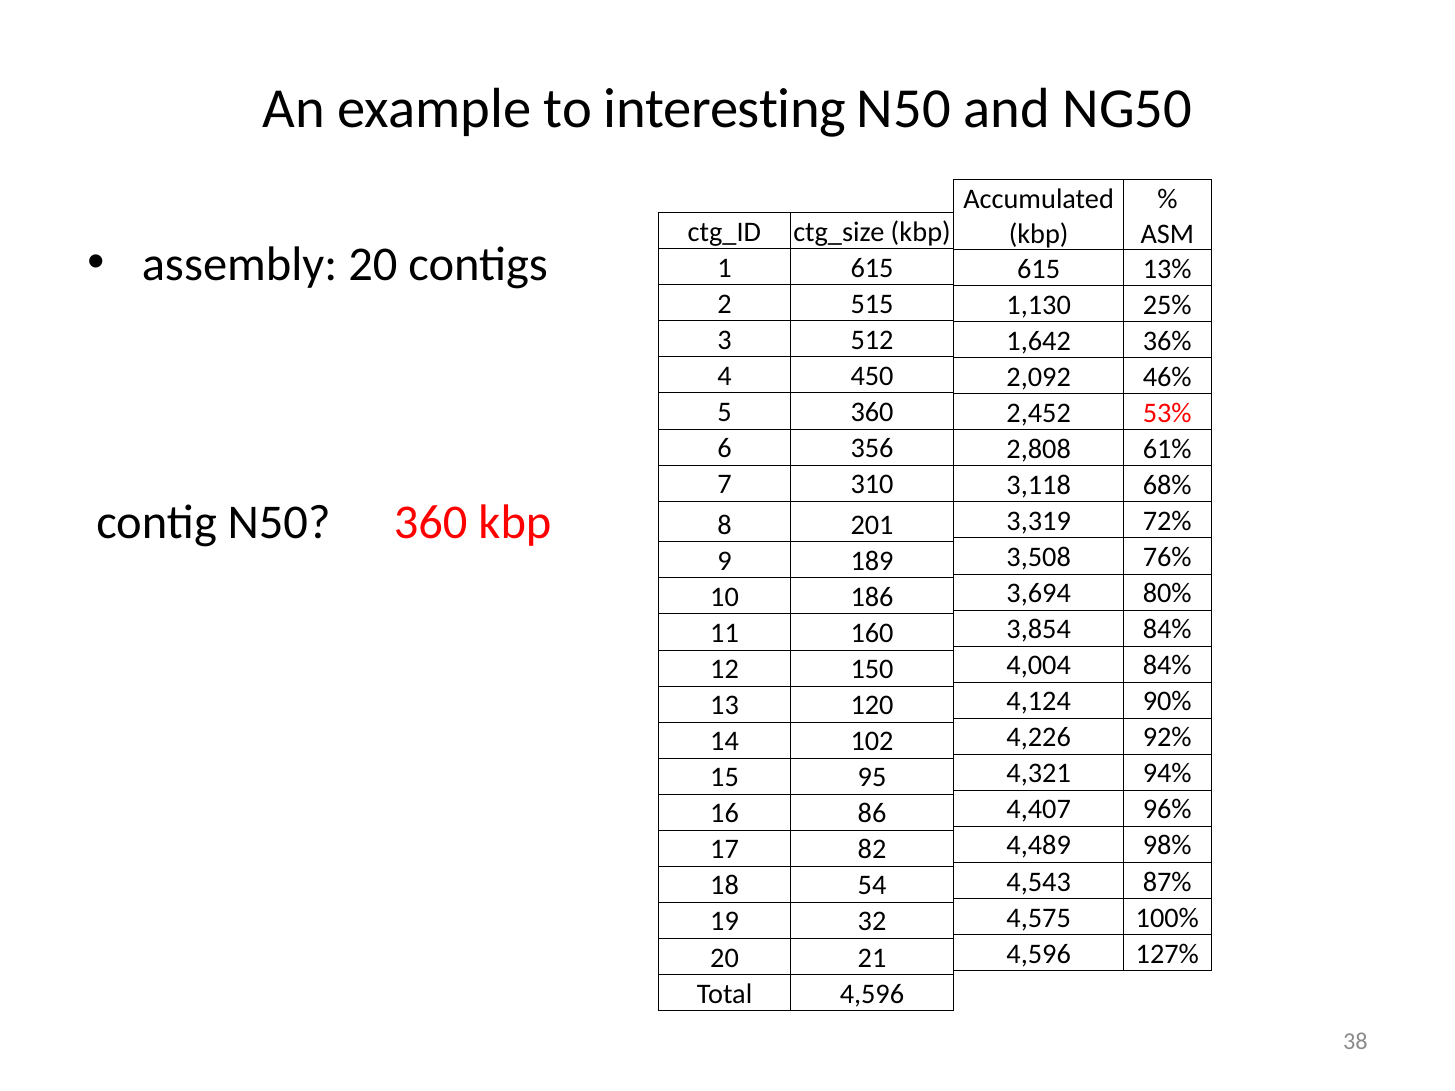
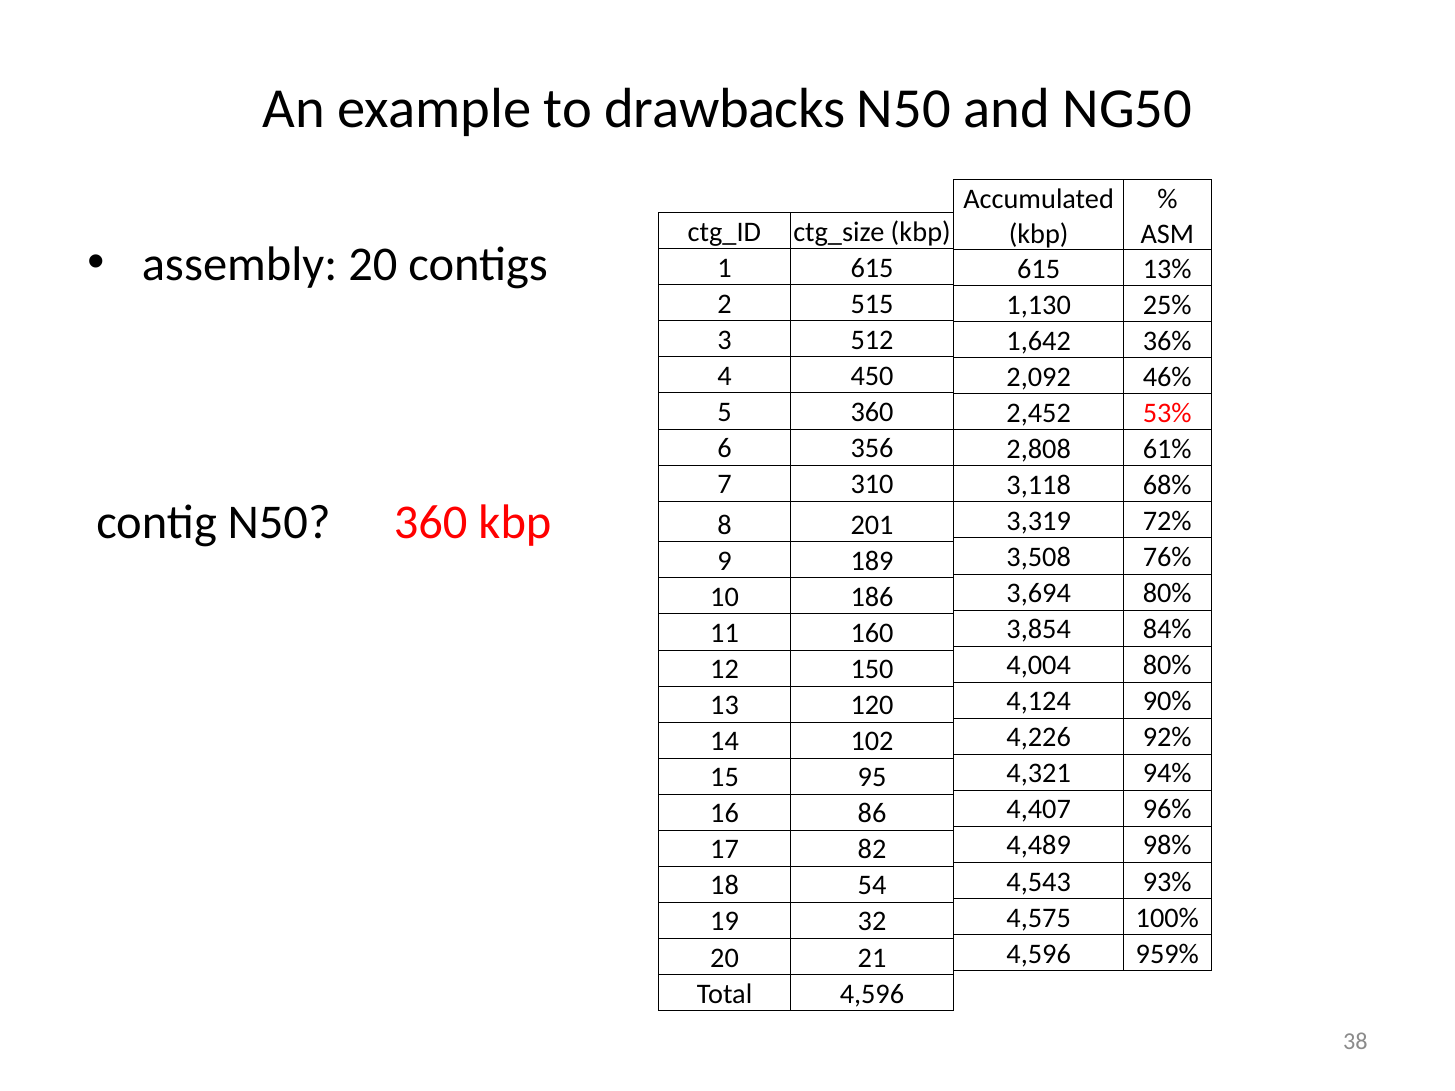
interesting: interesting -> drawbacks (725, 109)
4,004 84%: 84% -> 80% (1167, 666)
87%: 87% -> 93% (1167, 882)
127%: 127% -> 959% (1167, 954)
